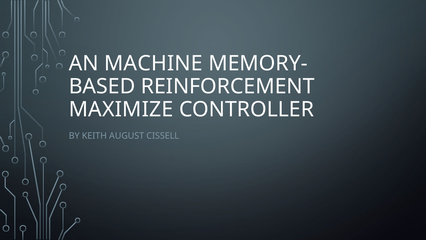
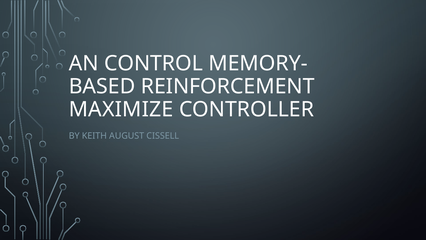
MACHINE: MACHINE -> CONTROL (153, 63)
